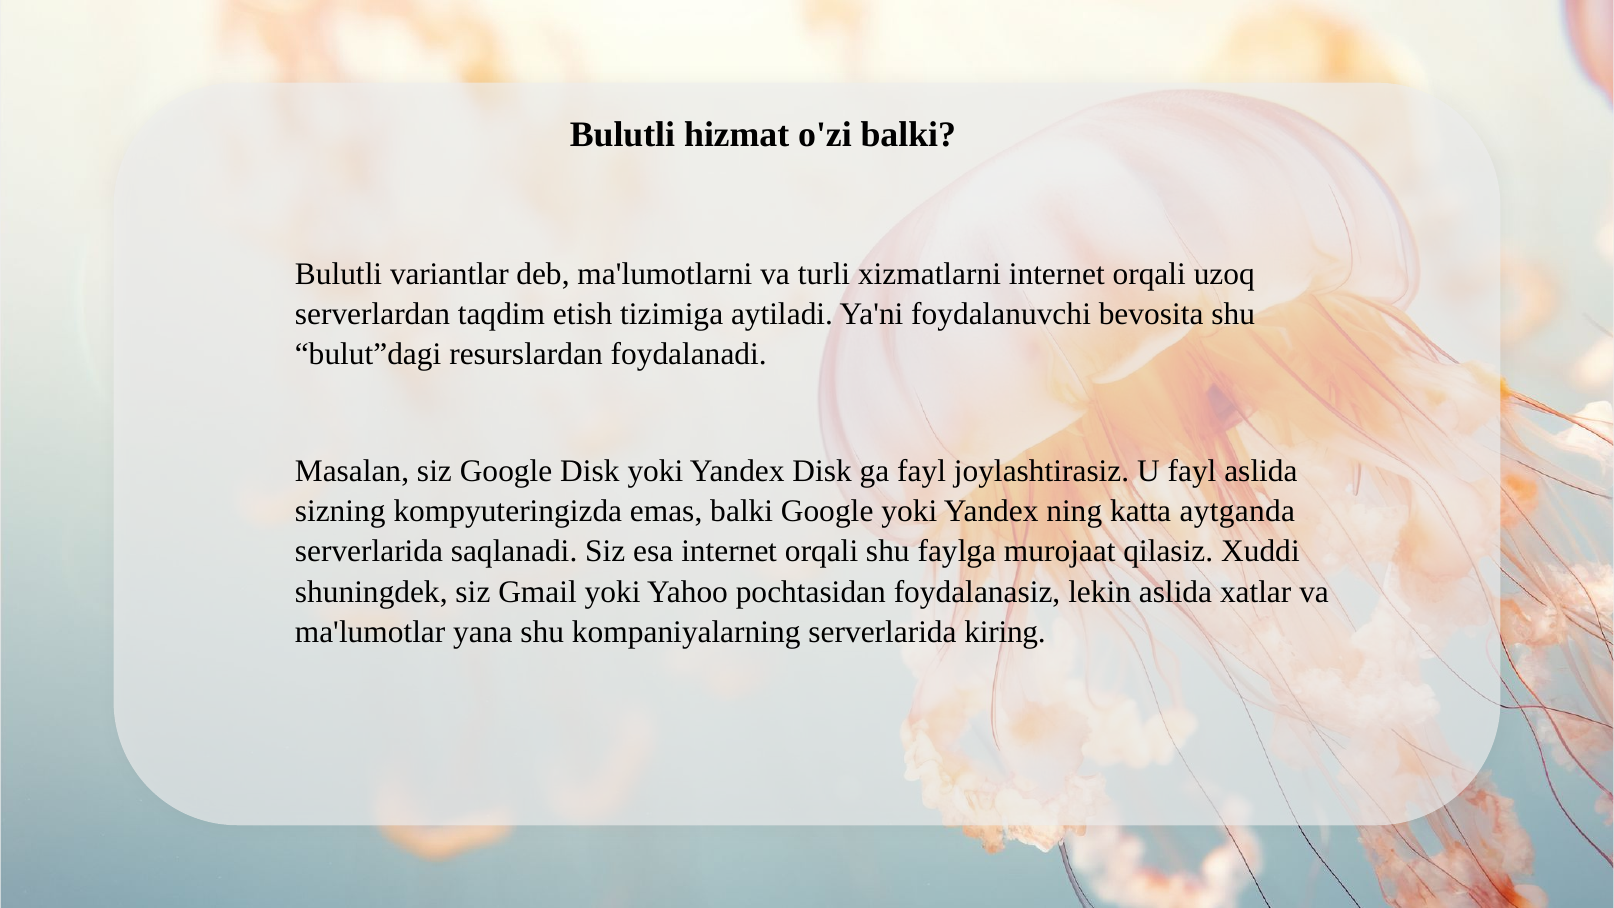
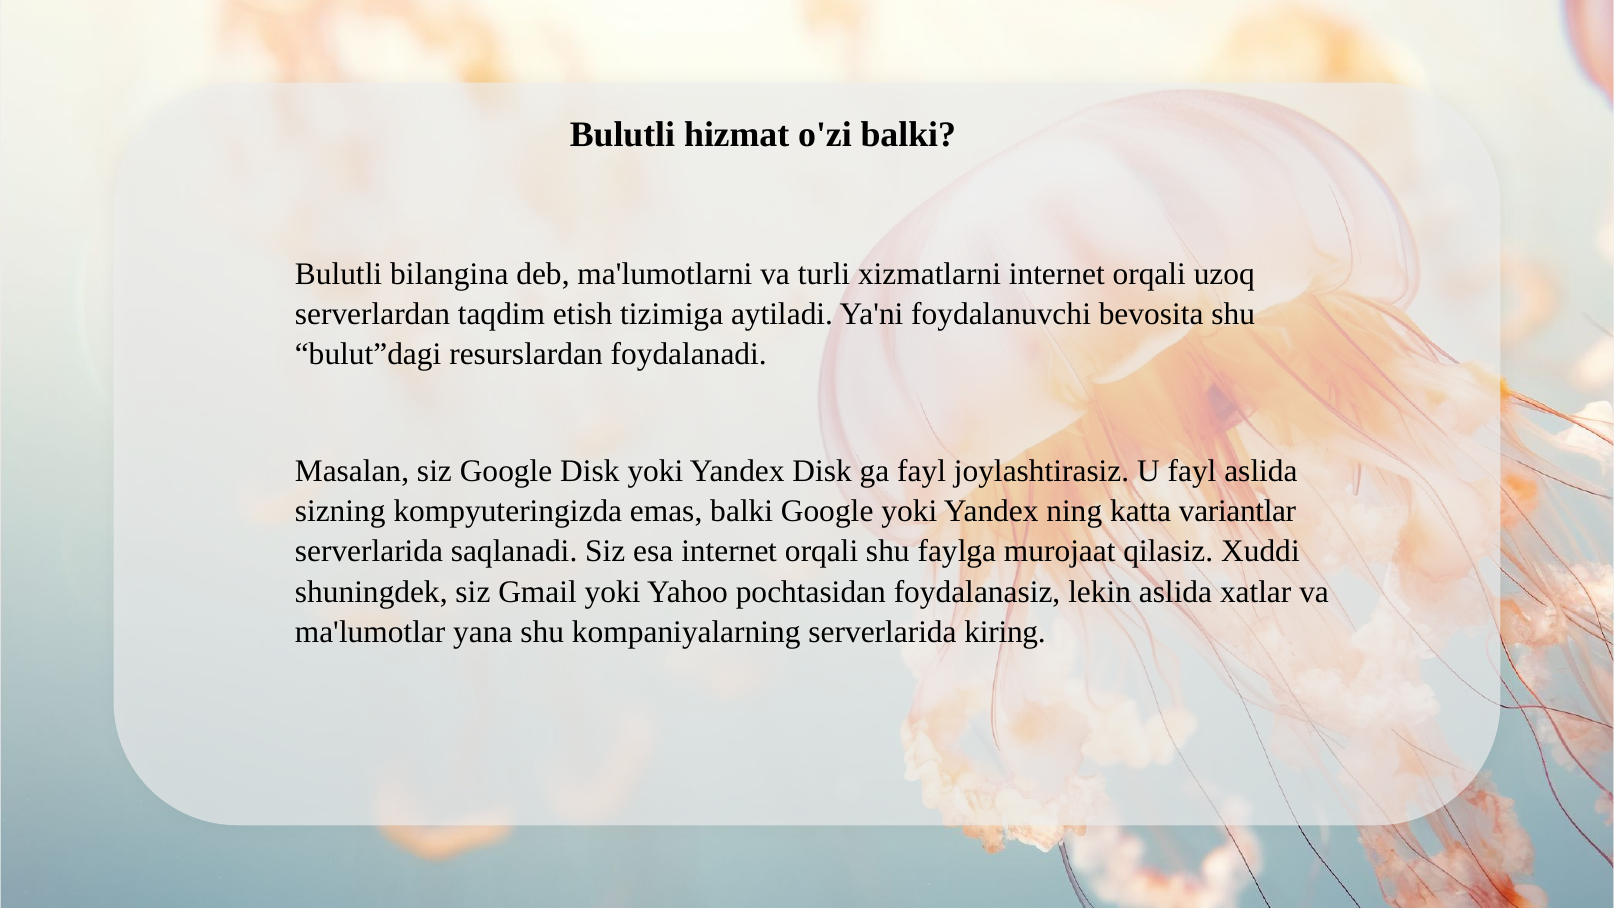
variantlar: variantlar -> bilangina (449, 274)
aytganda: aytganda -> variantlar (1238, 511)
